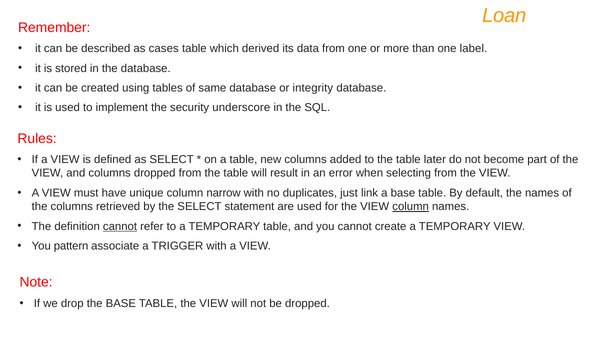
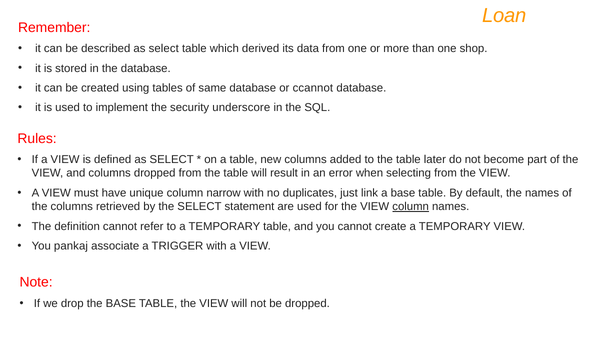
described as cases: cases -> select (164, 49)
label: label -> shop (474, 49)
integrity: integrity -> ccannot (313, 88)
cannot underline: present -> none (120, 226)
pattern: pattern -> pankaj (71, 246)
